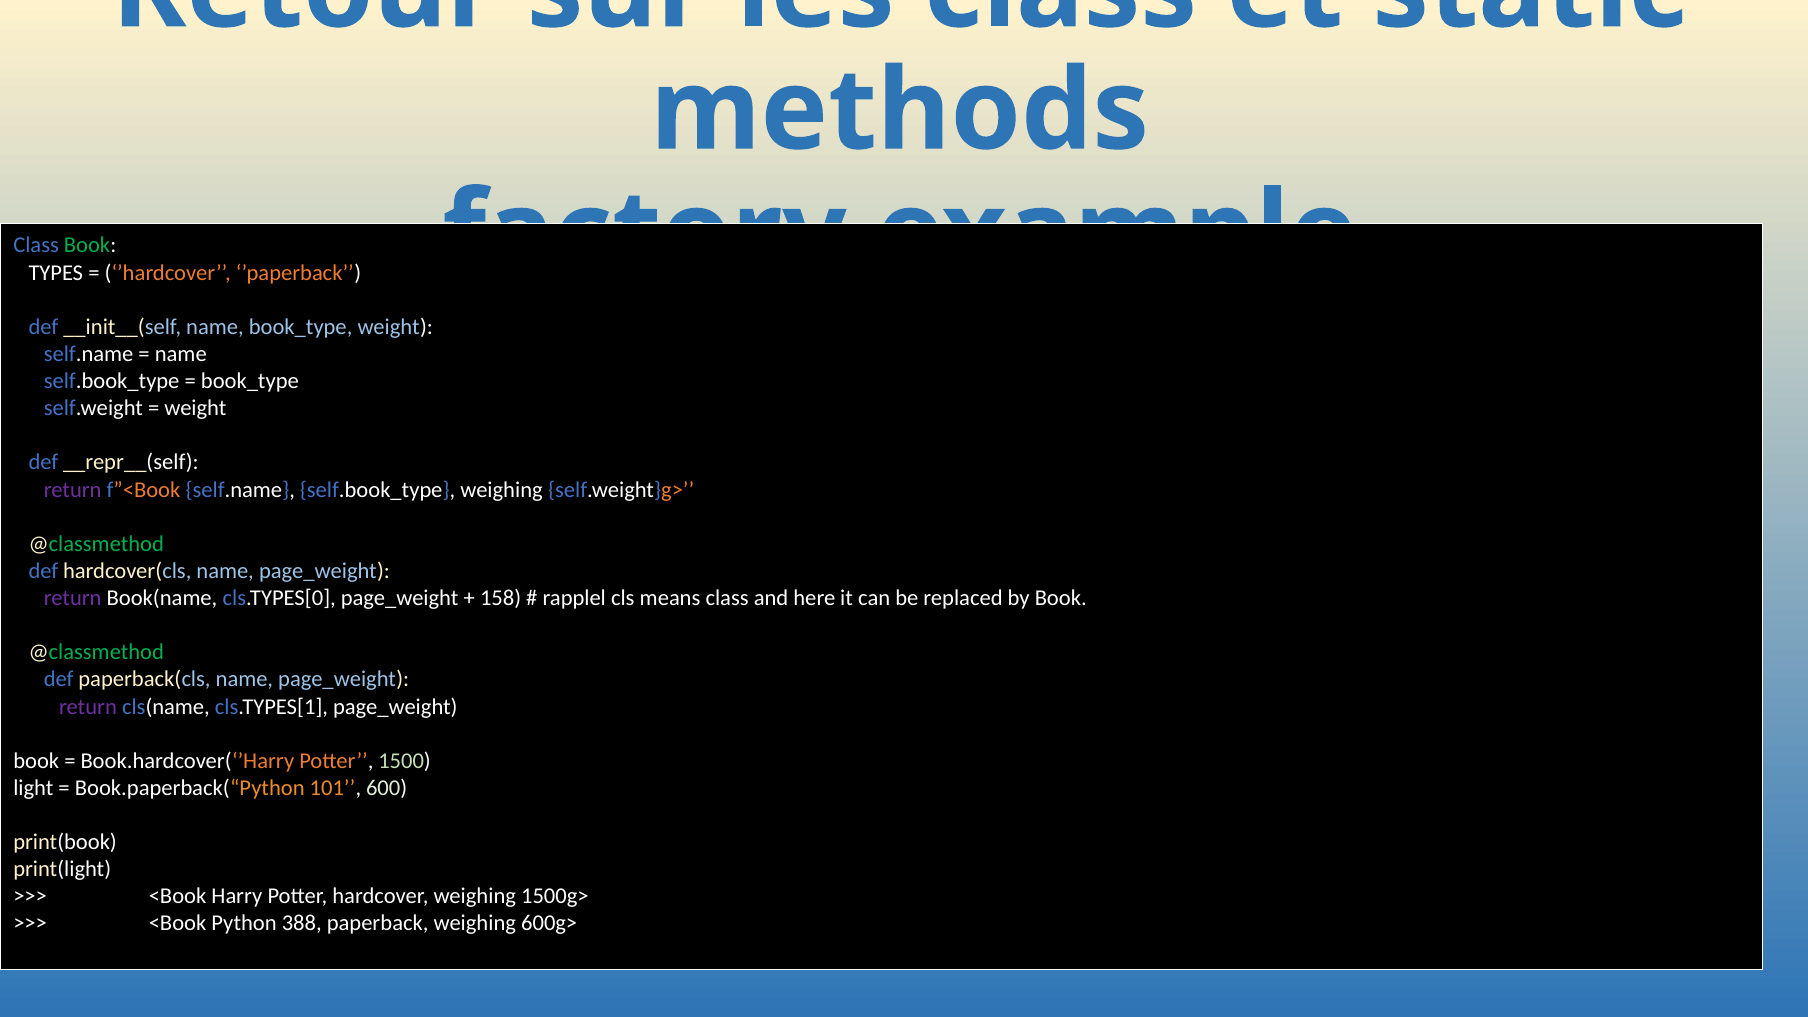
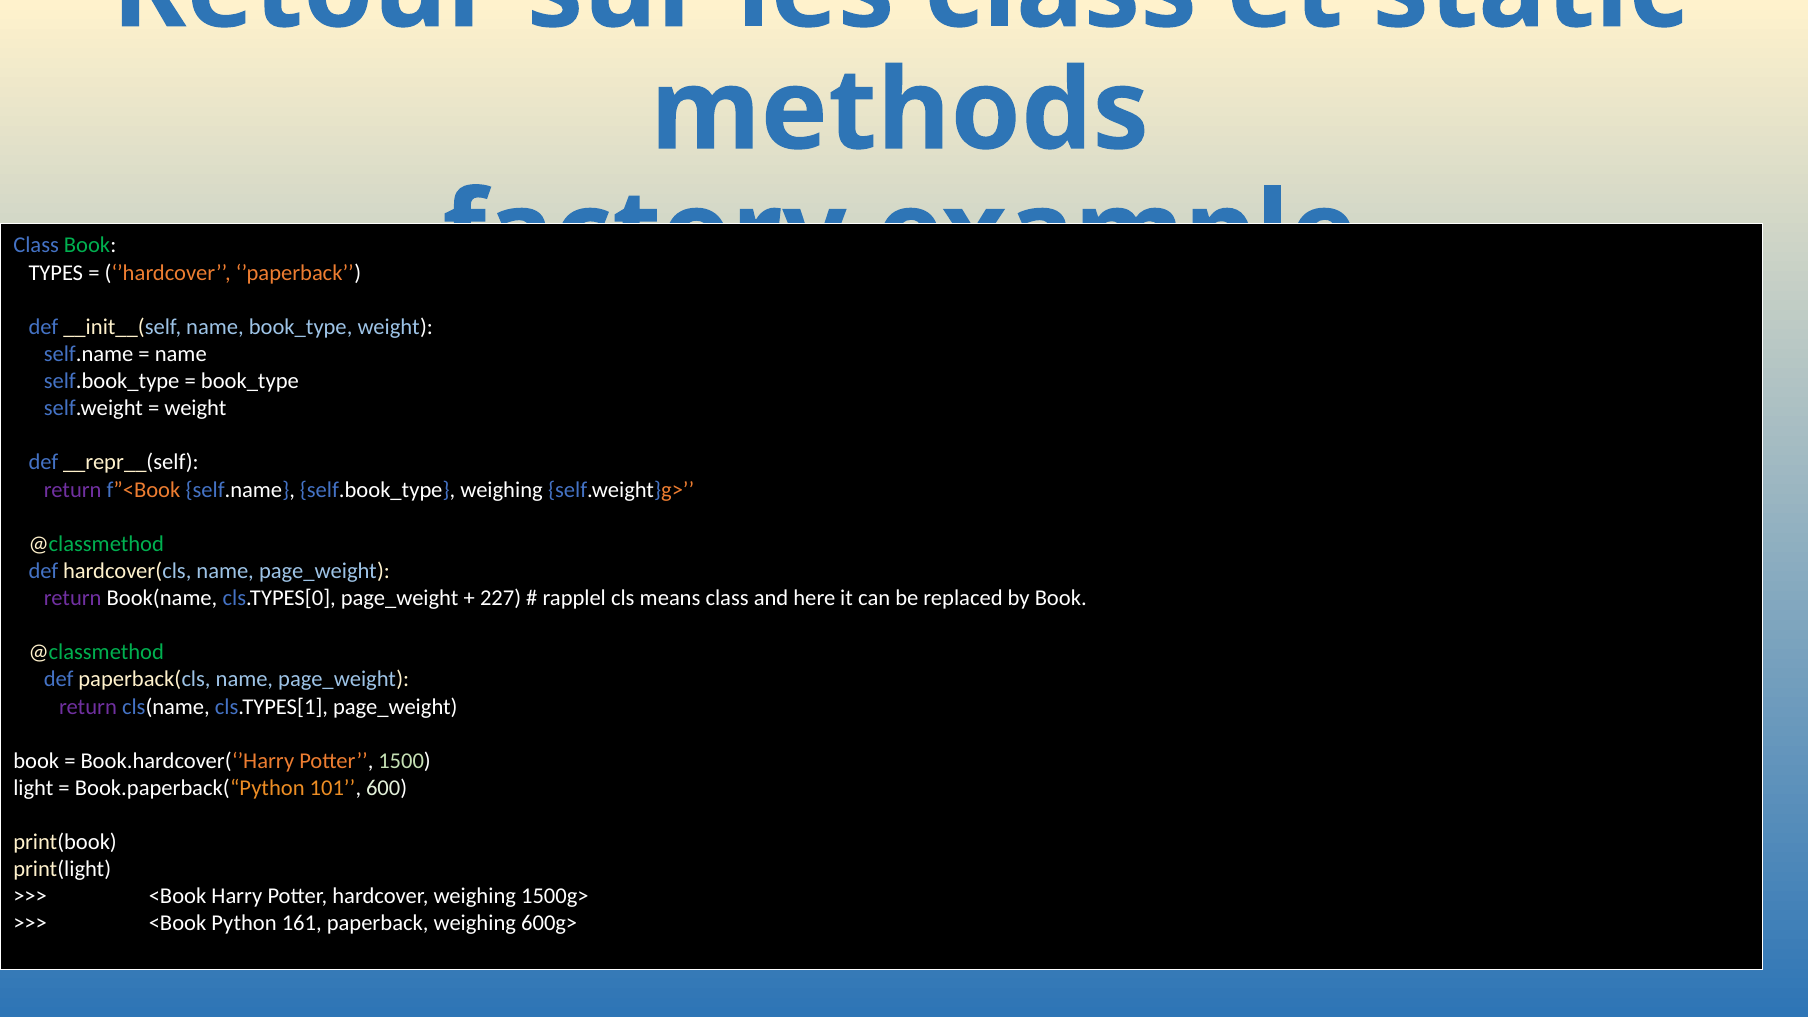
158: 158 -> 227 (501, 598)
388: 388 -> 161 (302, 924)
